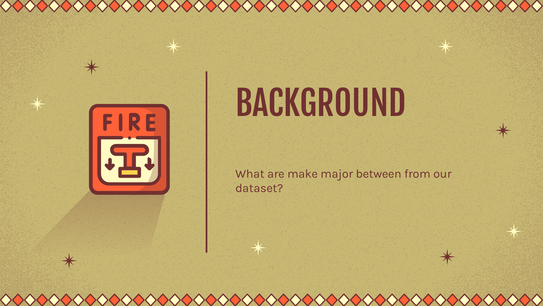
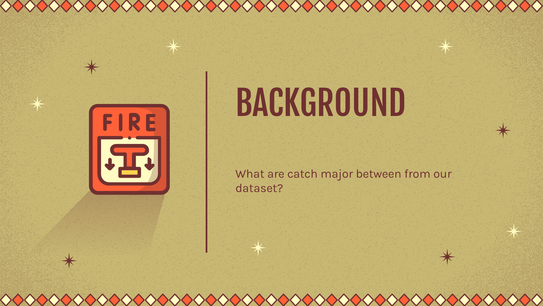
make: make -> catch (303, 173)
